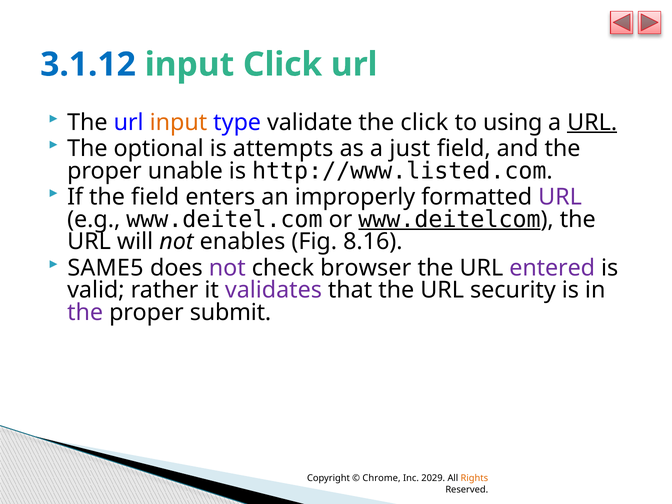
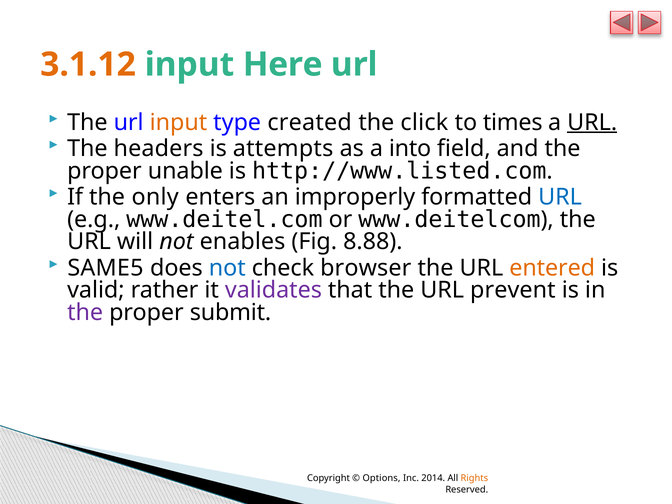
3.1.12 colour: blue -> orange (88, 65)
input Click: Click -> Here (283, 65)
validate: validate -> created (310, 122)
using: using -> times (513, 122)
optional: optional -> headers (159, 149)
just: just -> into (410, 149)
the field: field -> only (155, 197)
URL colour: purple -> blue (560, 197)
www.deitelcom underline: present -> none (449, 219)
8.16: 8.16 -> 8.88 (373, 242)
not colour: purple -> blue (227, 268)
entered colour: purple -> orange (552, 268)
security: security -> prevent (513, 290)
Chrome: Chrome -> Options (381, 478)
2029: 2029 -> 2014 (433, 478)
